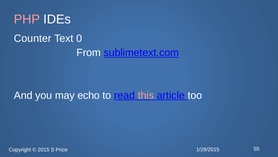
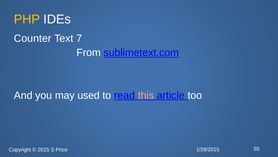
PHP colour: pink -> yellow (27, 19)
0: 0 -> 7 (79, 38)
echo: echo -> used (89, 95)
